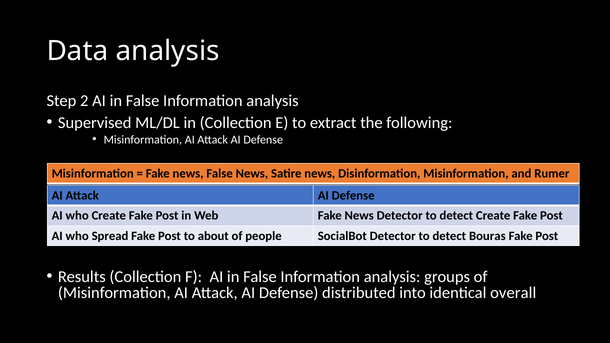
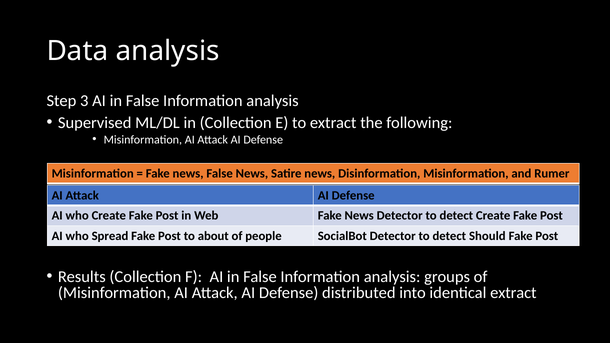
2: 2 -> 3 (84, 101)
Bouras: Bouras -> Should (487, 236)
identical overall: overall -> extract (513, 293)
